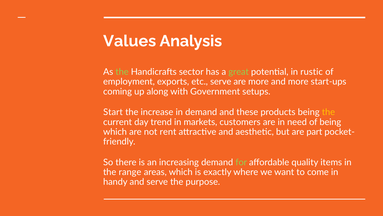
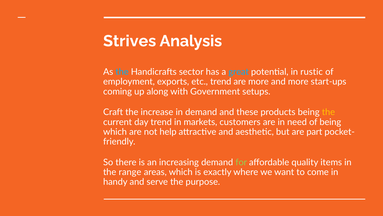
Values: Values -> Strives (130, 41)
the colour: light green -> light blue (122, 72)
great colour: light green -> light blue (239, 72)
etc serve: serve -> trend (221, 82)
Start: Start -> Craft (113, 112)
rent: rent -> help (168, 131)
